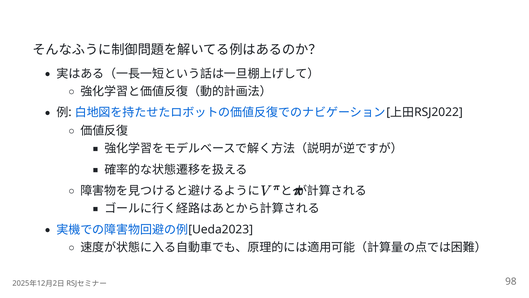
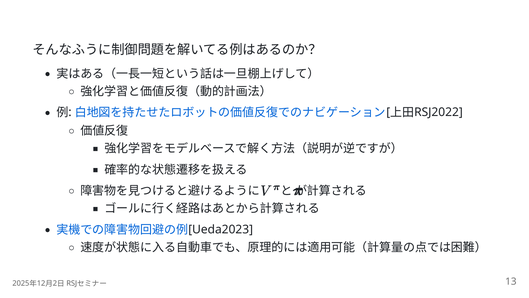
98: 98 -> 13 (511, 281)
